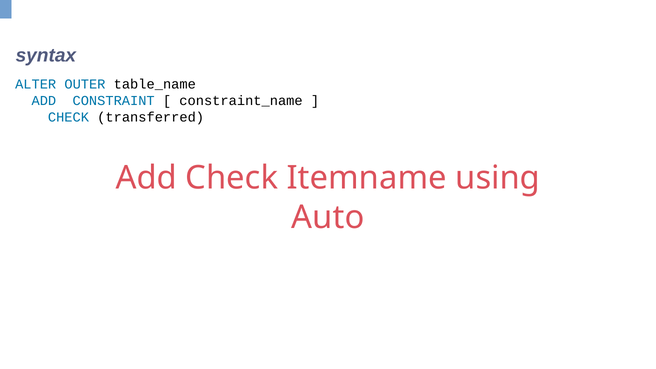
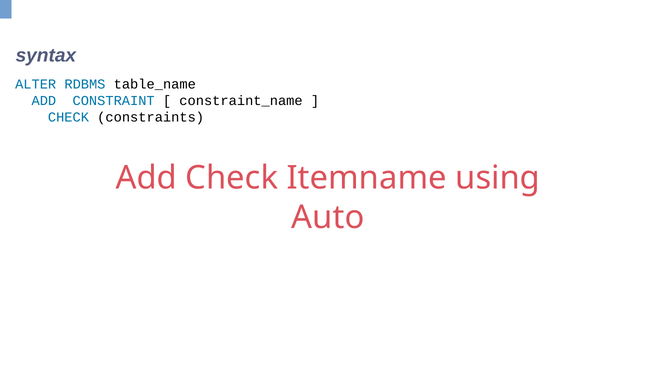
OUTER: OUTER -> RDBMS (85, 84)
transferred: transferred -> constraints (151, 117)
